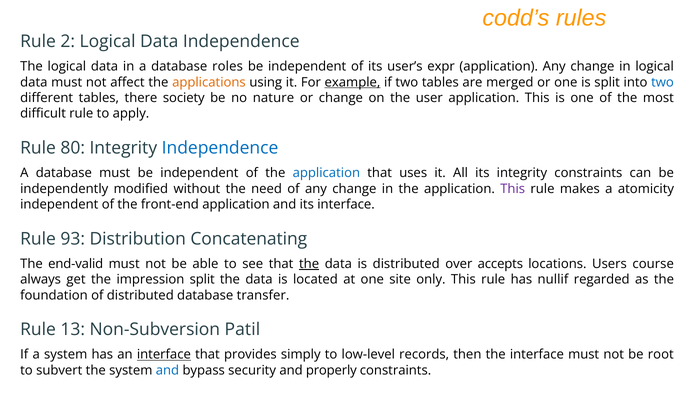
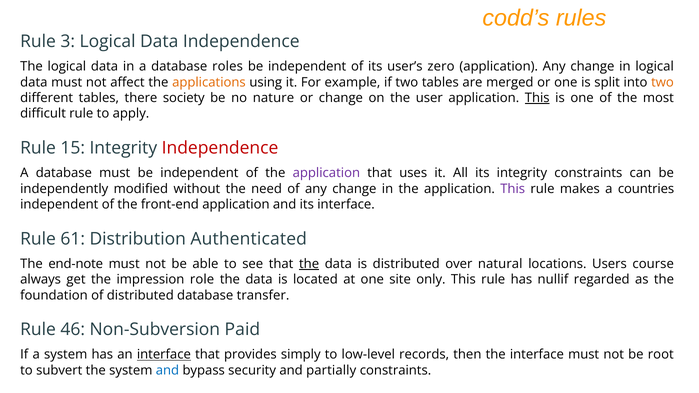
2: 2 -> 3 (68, 42)
expr: expr -> zero (441, 67)
example underline: present -> none (352, 82)
two colour: blue -> orange (663, 82)
This underline: none -> present (537, 98)
80: 80 -> 15 (73, 148)
Independence colour: blue -> red (220, 148)
application colour: blue -> purple (326, 173)
atomicity: atomicity -> countries (646, 189)
93: 93 -> 61 (73, 239)
Concatenating: Concatenating -> Authenticated (249, 239)
end-valid: end-valid -> end-note (76, 264)
accepts: accepts -> natural (500, 264)
impression split: split -> role (202, 280)
13: 13 -> 46 (73, 330)
Patil: Patil -> Paid (242, 330)
properly: properly -> partially (331, 371)
